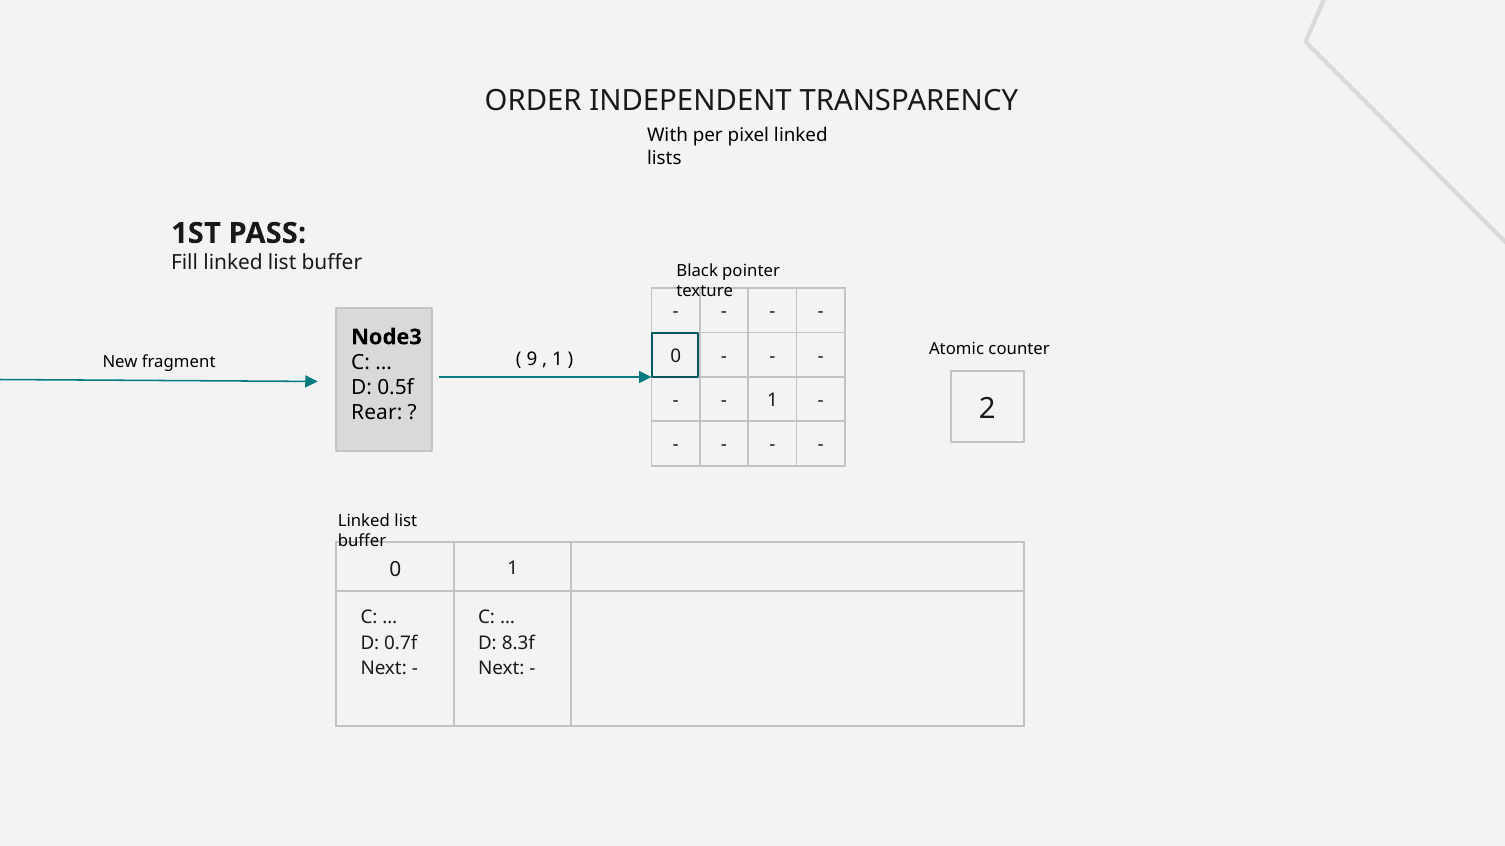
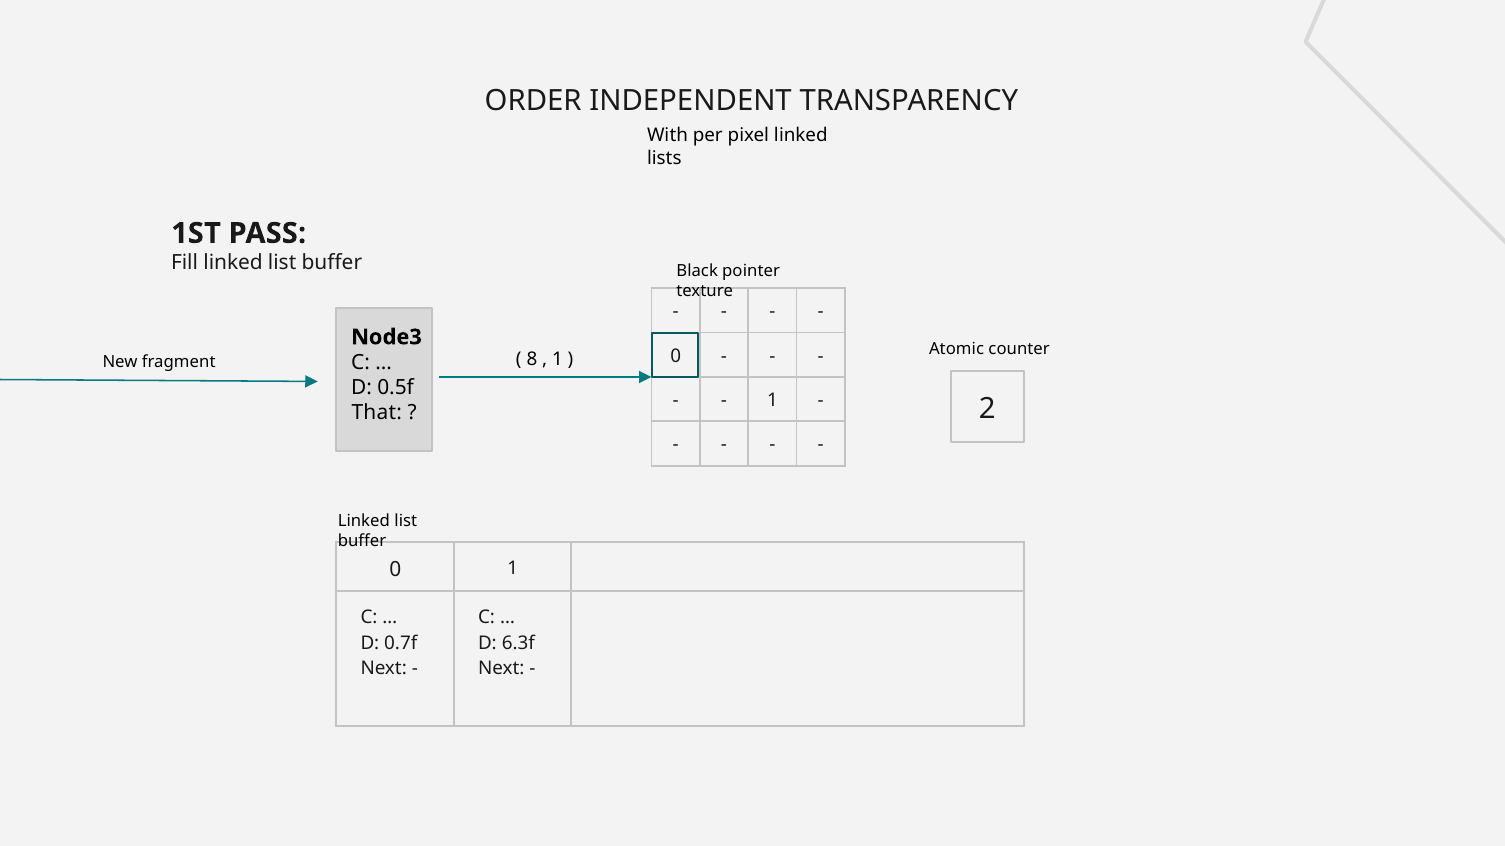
9: 9 -> 8 (532, 359)
Rear: Rear -> That (377, 413)
8.3f: 8.3f -> 6.3f (518, 643)
